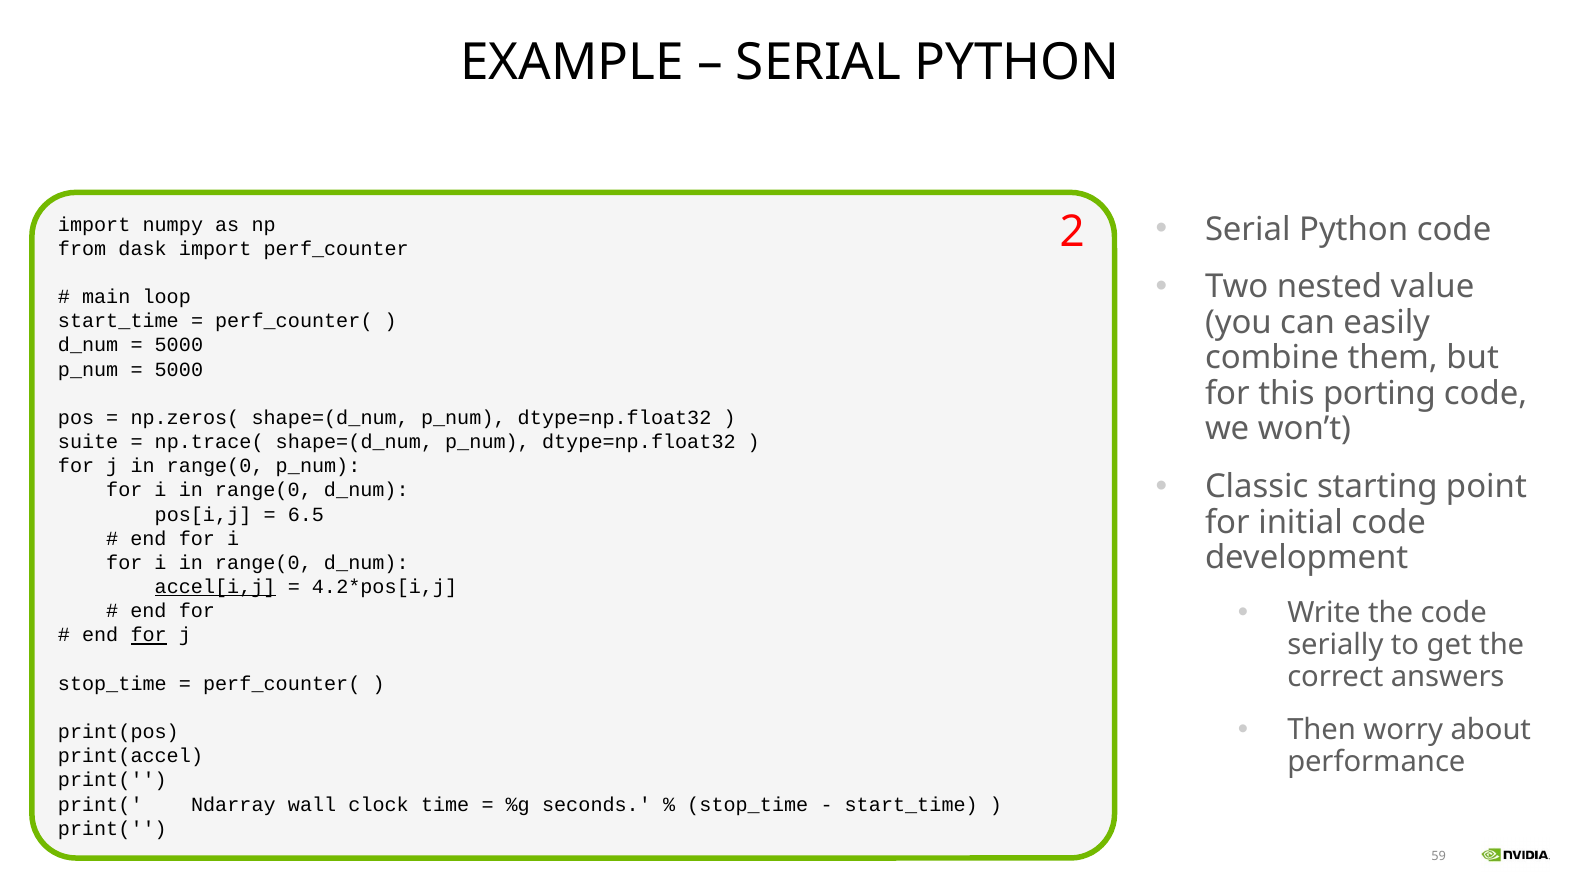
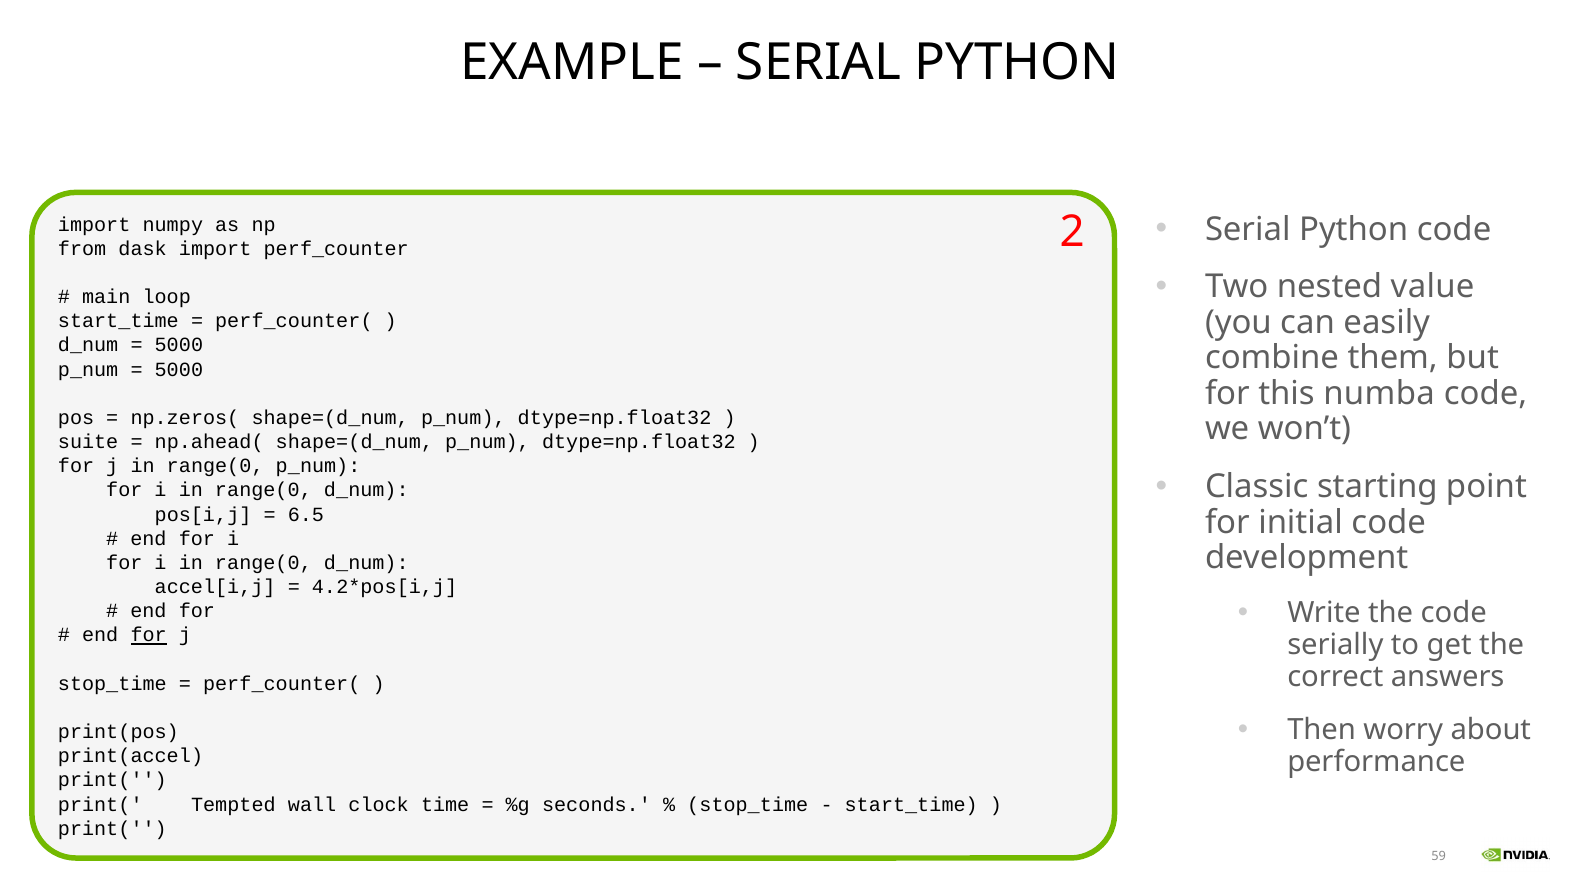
porting: porting -> numba (1379, 393)
np.trace(: np.trace( -> np.ahead( (209, 442)
accel[i,j underline: present -> none (215, 587)
Ndarray: Ndarray -> Tempted (233, 804)
